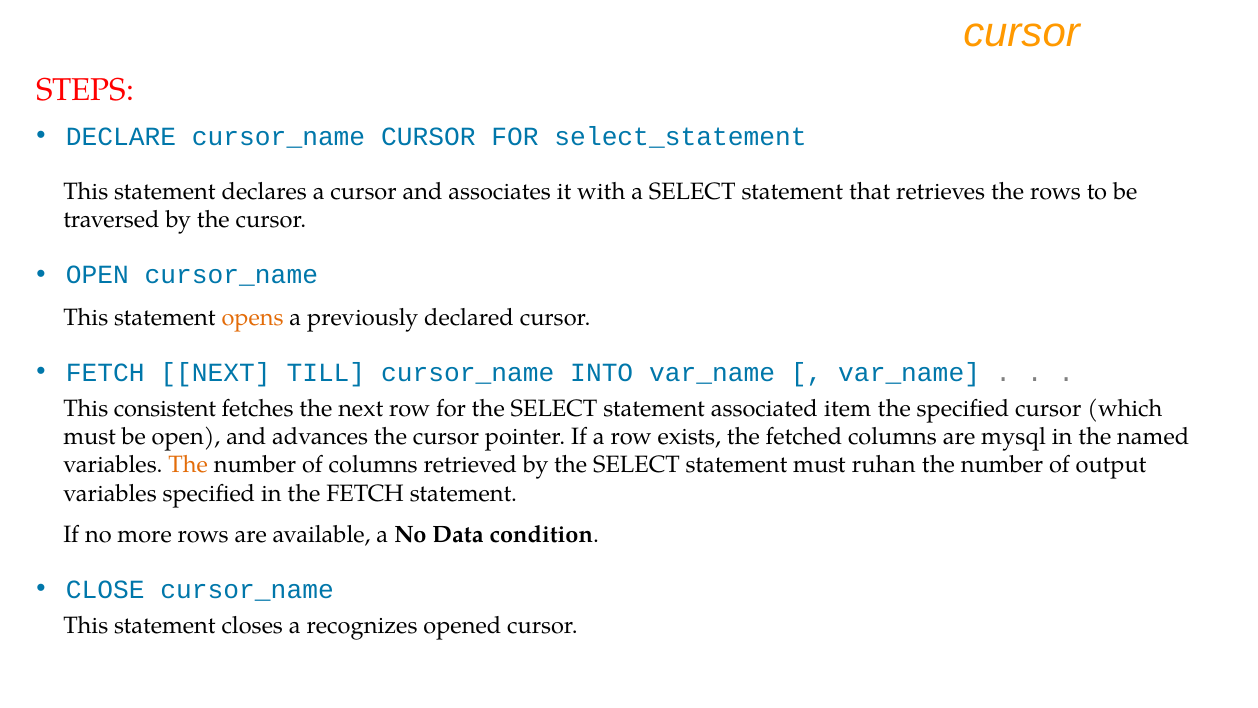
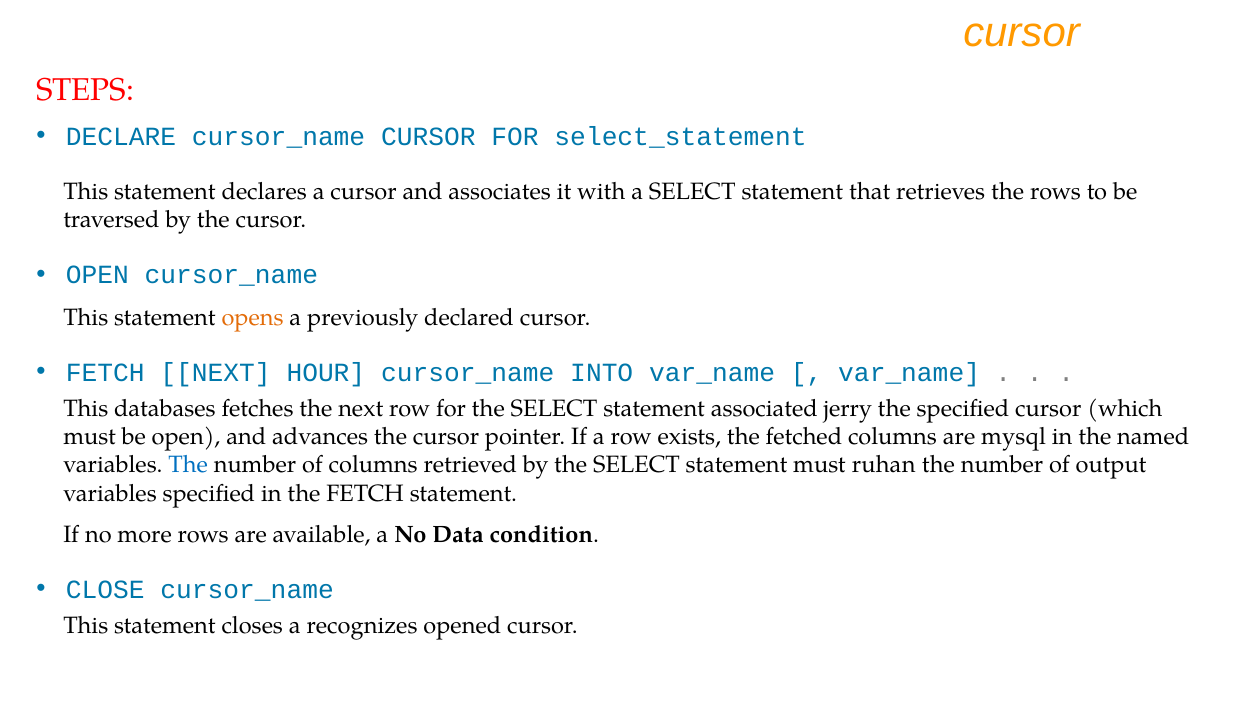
TILL: TILL -> HOUR (326, 372)
consistent: consistent -> databases (165, 408)
item: item -> jerry (848, 408)
The colour: orange -> blue (188, 465)
